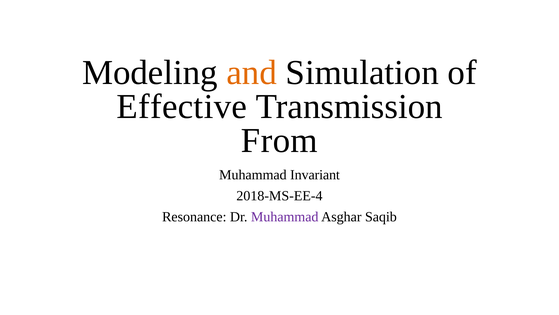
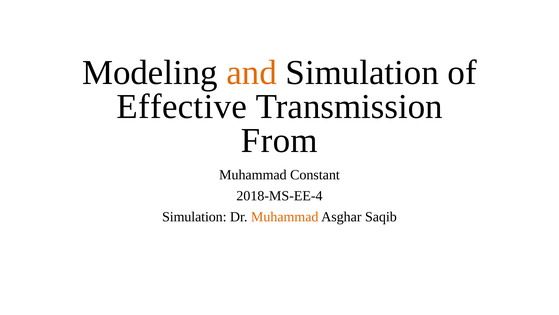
Invariant: Invariant -> Constant (315, 175)
Resonance: Resonance -> Simulation (194, 217)
Muhammad colour: purple -> orange (285, 217)
